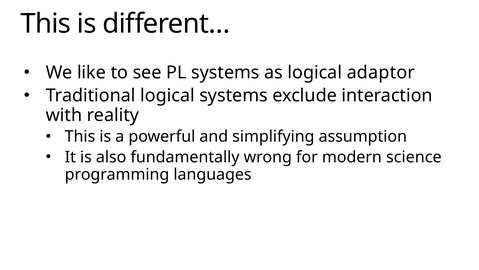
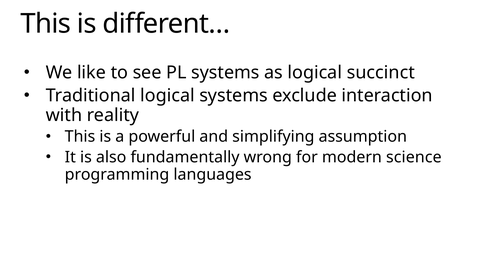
adaptor: adaptor -> succinct (381, 73)
